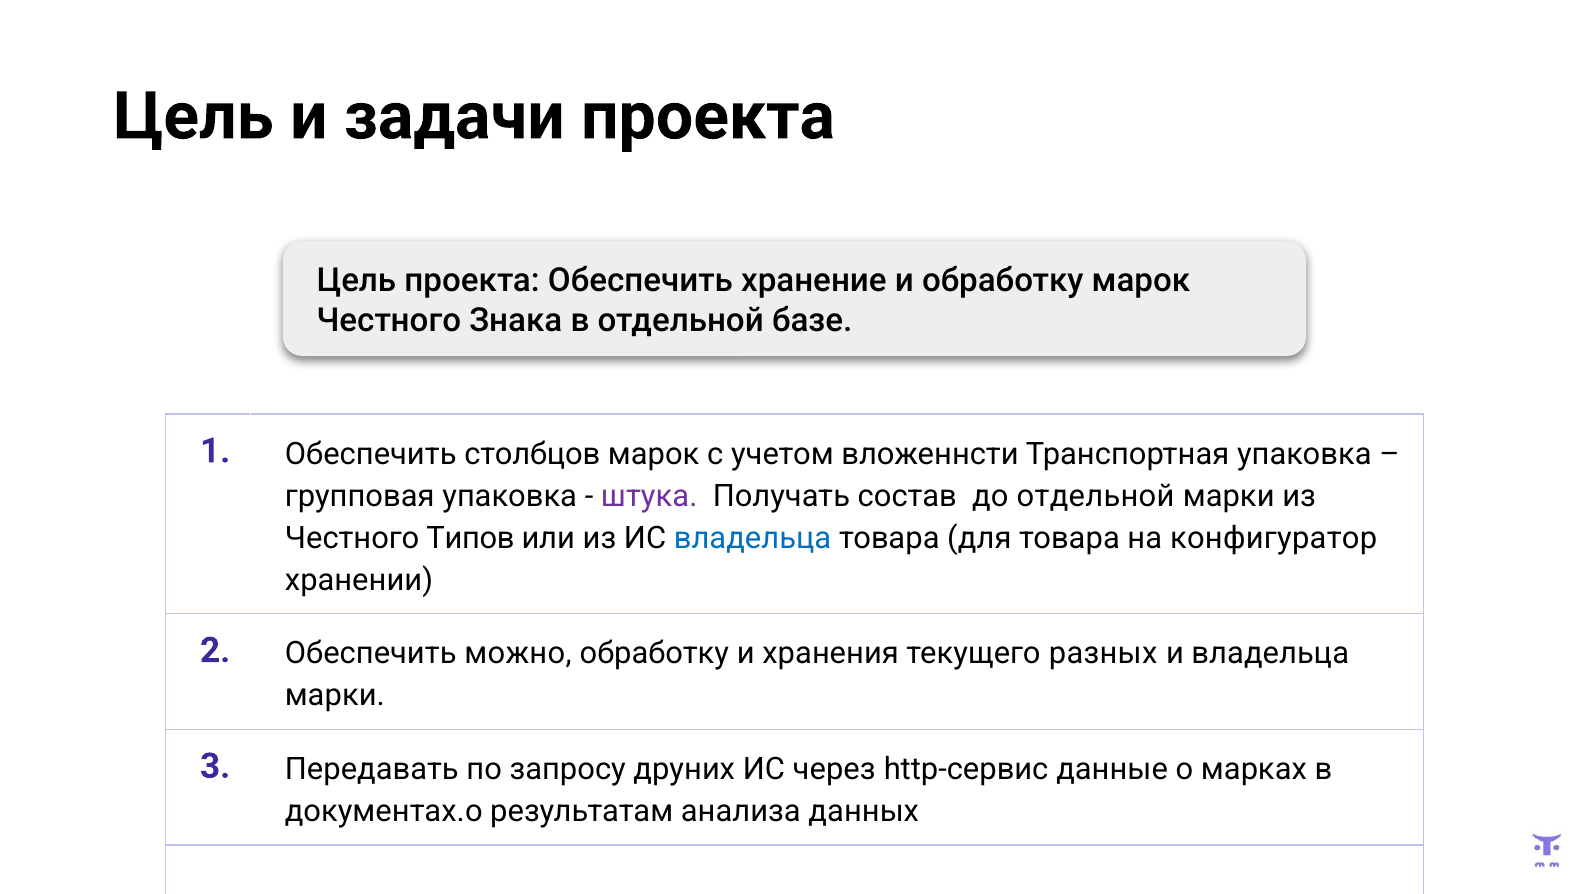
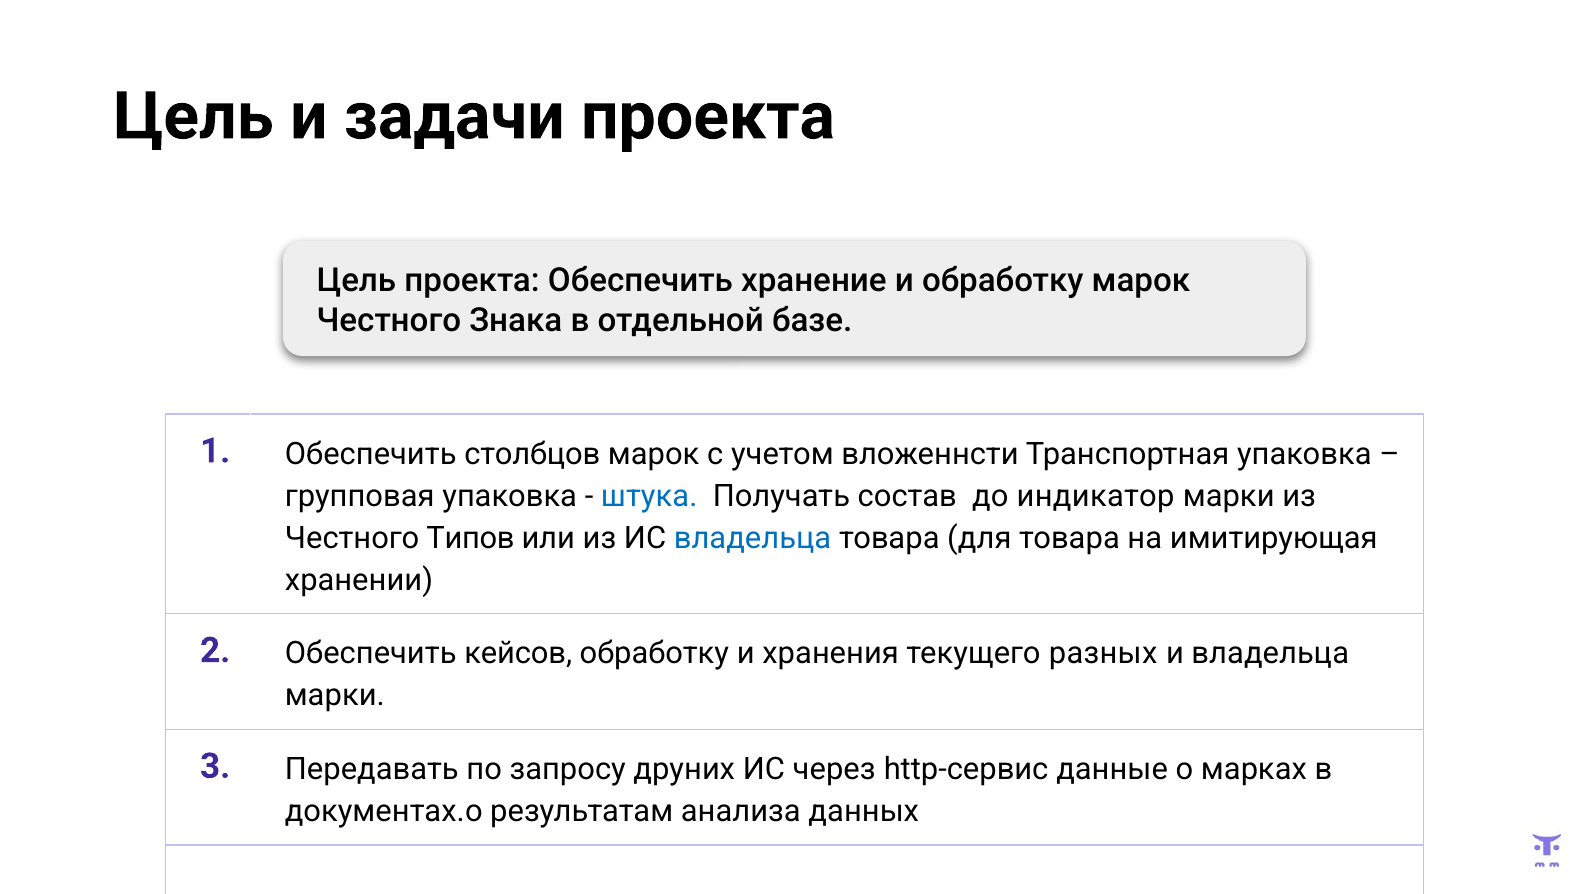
штука colour: purple -> blue (649, 496)
до отдельной: отдельной -> индикатор (1096, 496)
конфигуратор: конфигуратор -> имитирующая (1274, 538)
можно: можно -> кейсов (518, 653)
